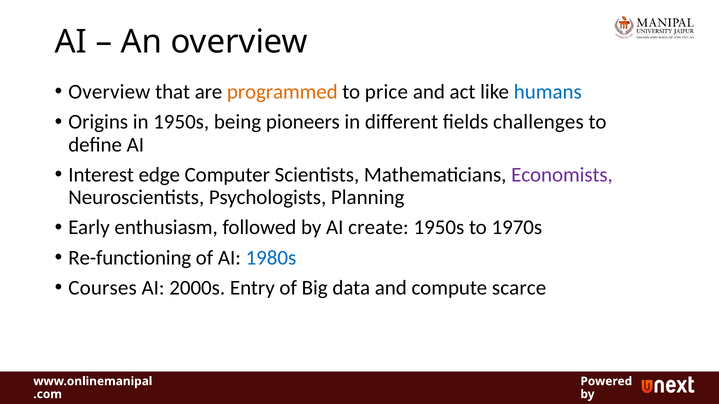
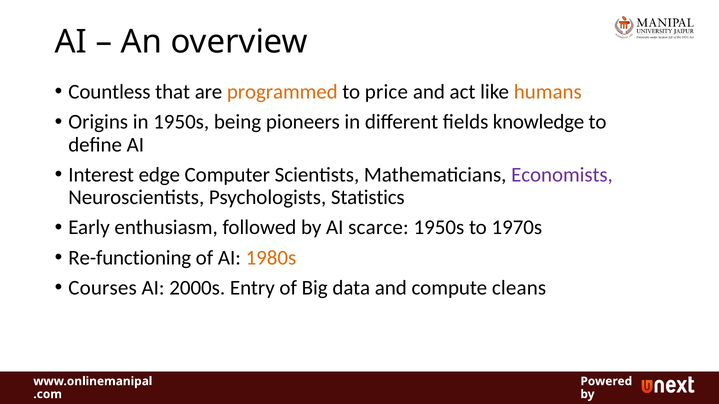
Overview: Overview -> Countless (109, 92)
humans colour: blue -> orange (548, 92)
challenges: challenges -> knowledge (539, 122)
Planning: Planning -> Statistics (368, 198)
create: create -> scarce (378, 228)
1980s colour: blue -> orange (271, 258)
scarce: scarce -> cleans (519, 288)
